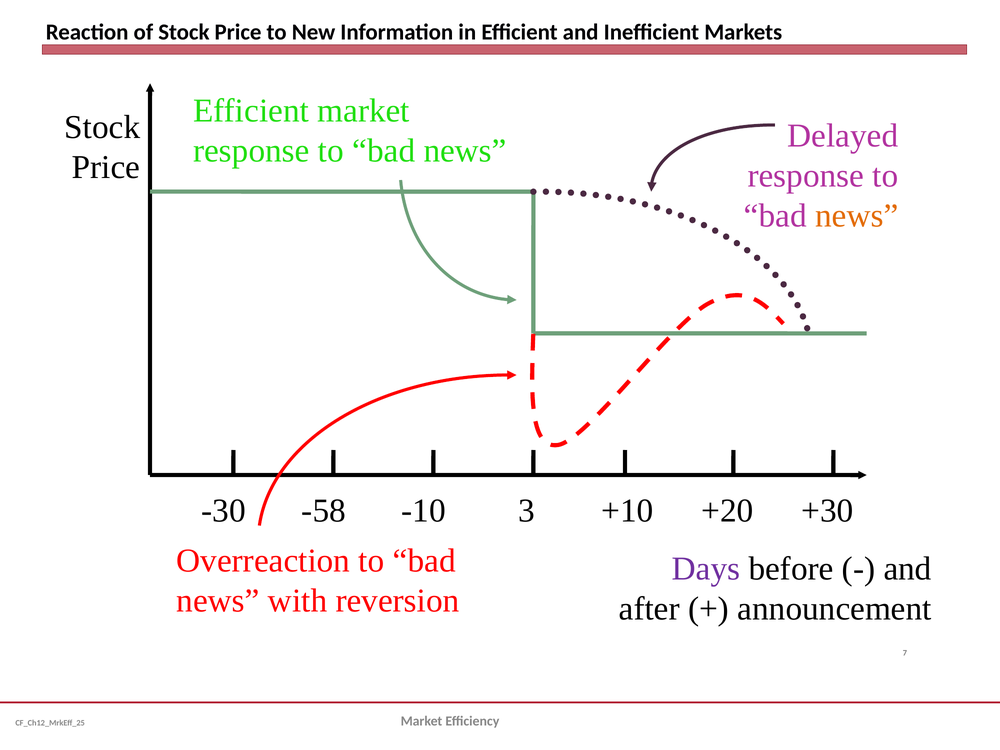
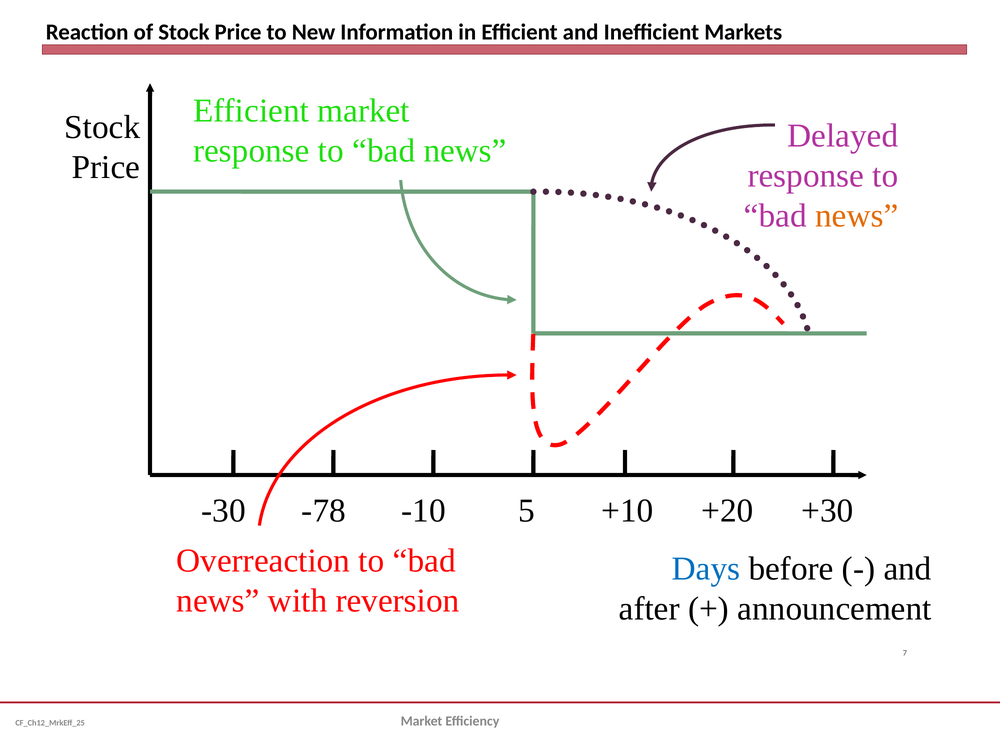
-58: -58 -> -78 (324, 511)
3: 3 -> 5 (526, 511)
Days colour: purple -> blue (706, 569)
